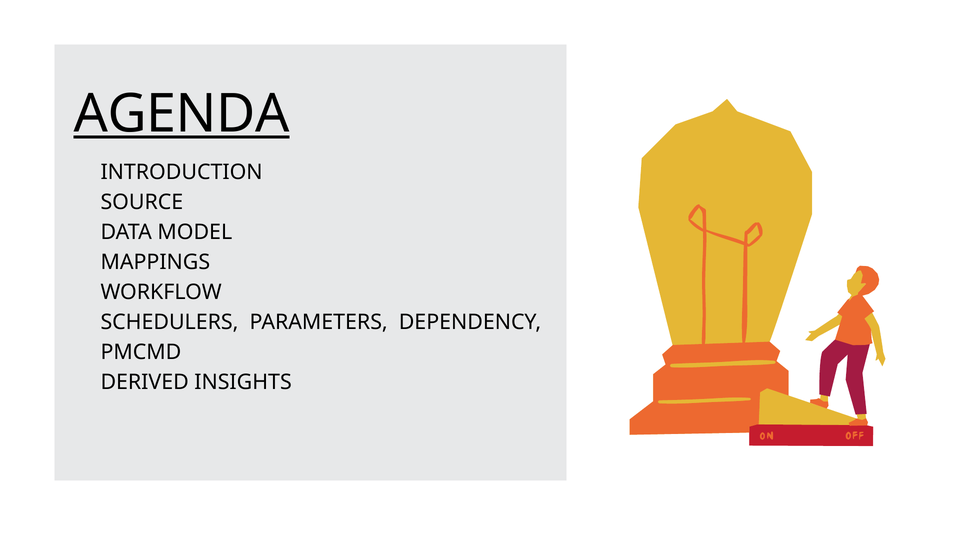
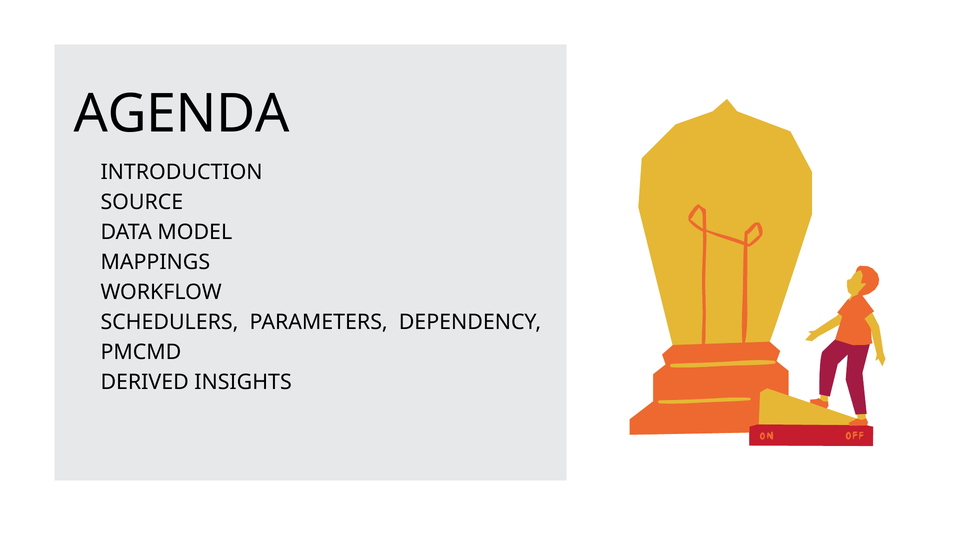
AGENDA underline: present -> none (182, 114)
